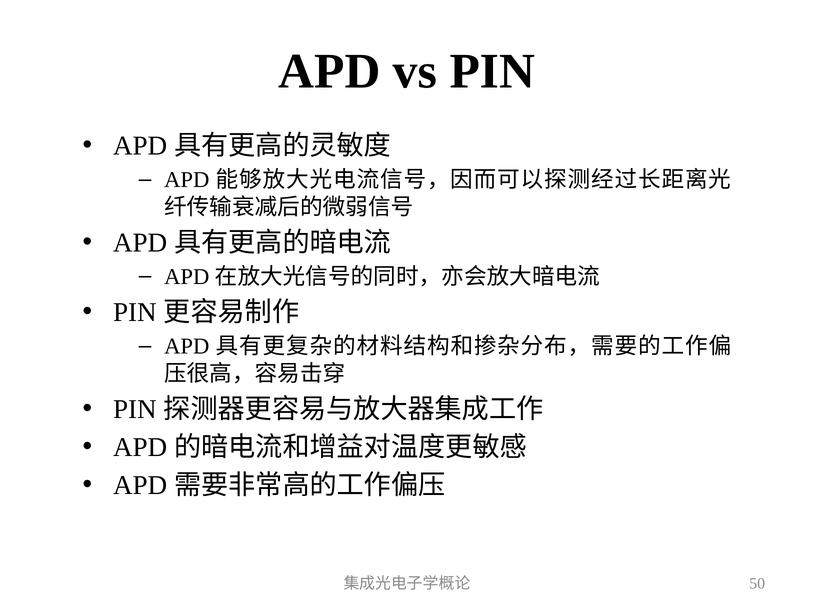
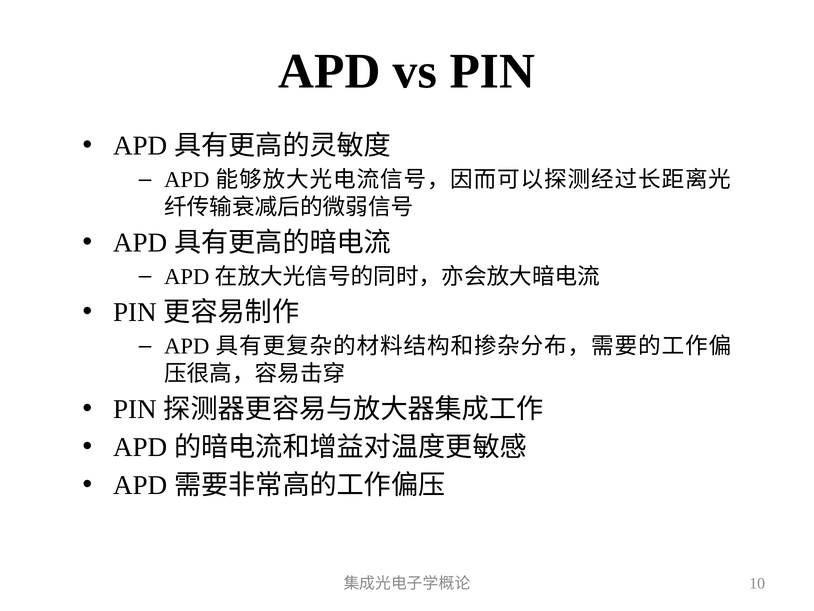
50: 50 -> 10 (757, 583)
